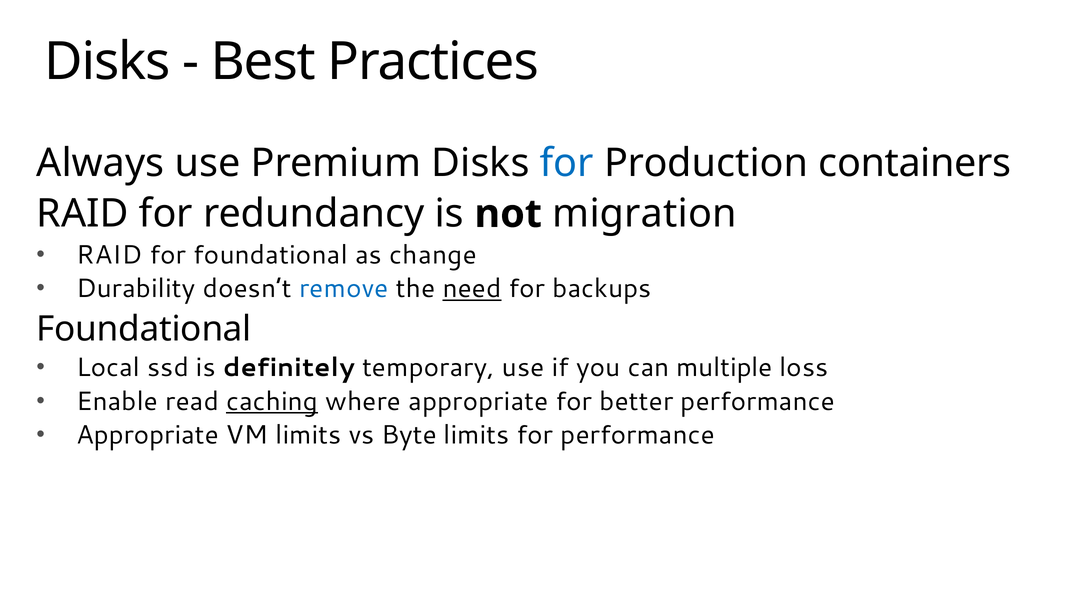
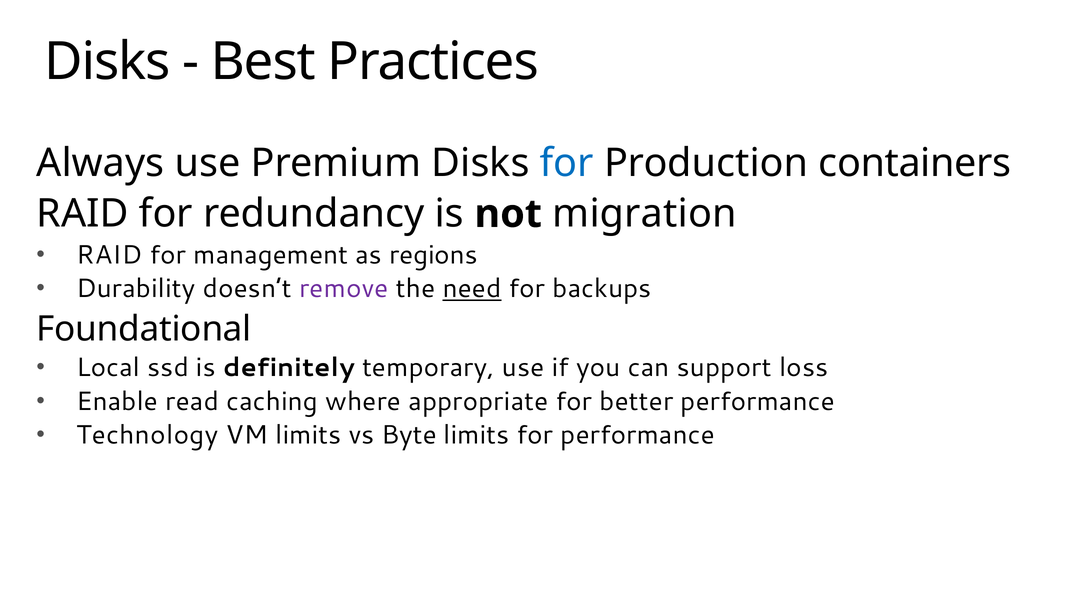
for foundational: foundational -> management (271, 255)
change: change -> regions (433, 255)
remove colour: blue -> purple (344, 289)
multiple: multiple -> support (724, 367)
caching underline: present -> none (272, 401)
Appropriate: Appropriate -> Technology (147, 435)
